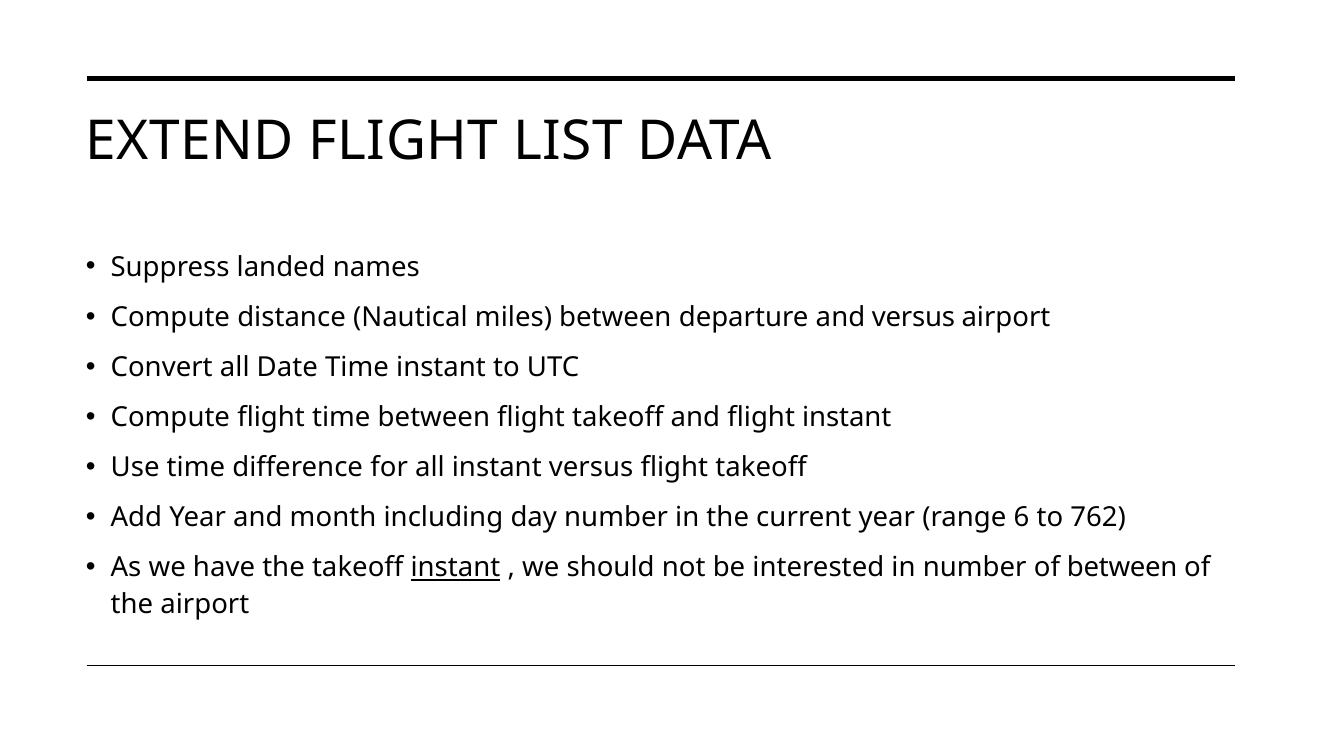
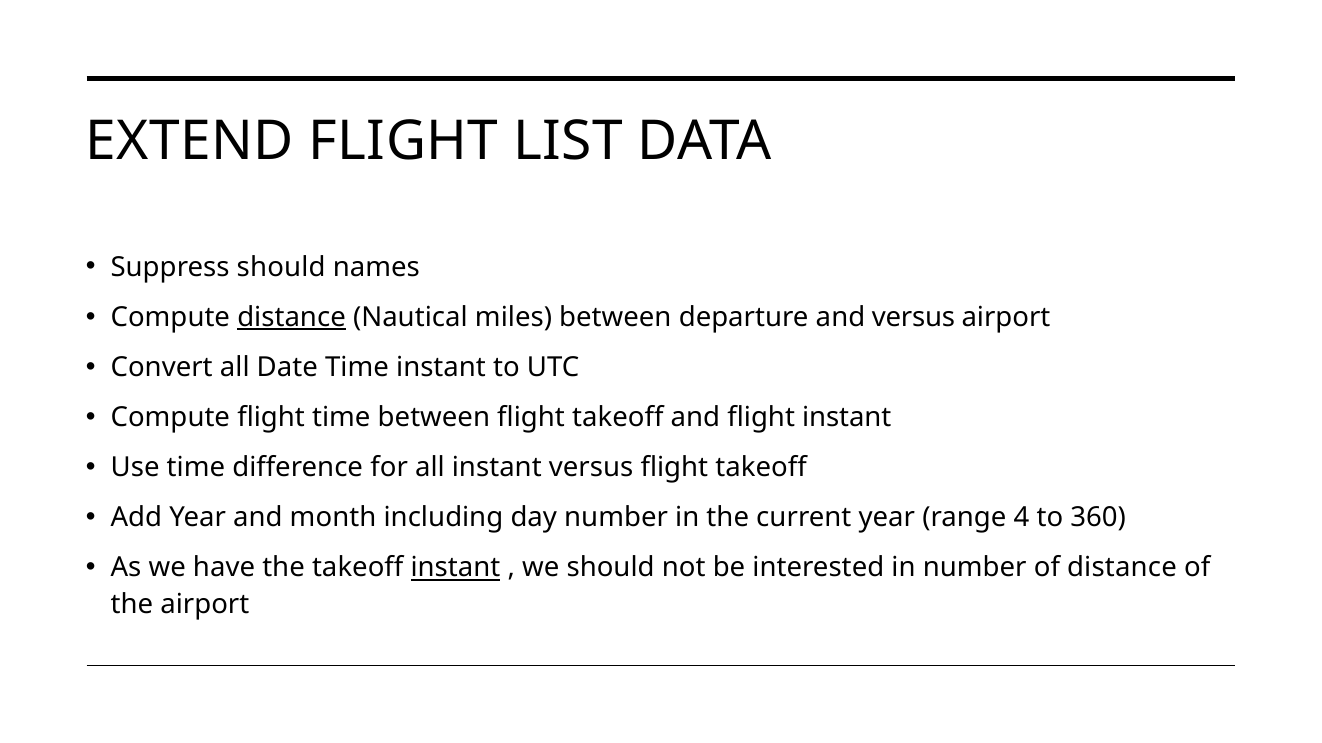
Suppress landed: landed -> should (281, 268)
distance underline: none -> present (292, 318)
6: 6 -> 4 (1021, 518)
762: 762 -> 360 (1098, 518)
of between: between -> distance (1122, 568)
